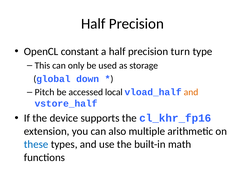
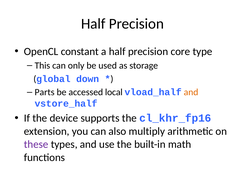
turn: turn -> core (180, 51)
Pitch: Pitch -> Parts (45, 92)
multiple: multiple -> multiply (147, 131)
these colour: blue -> purple (36, 144)
